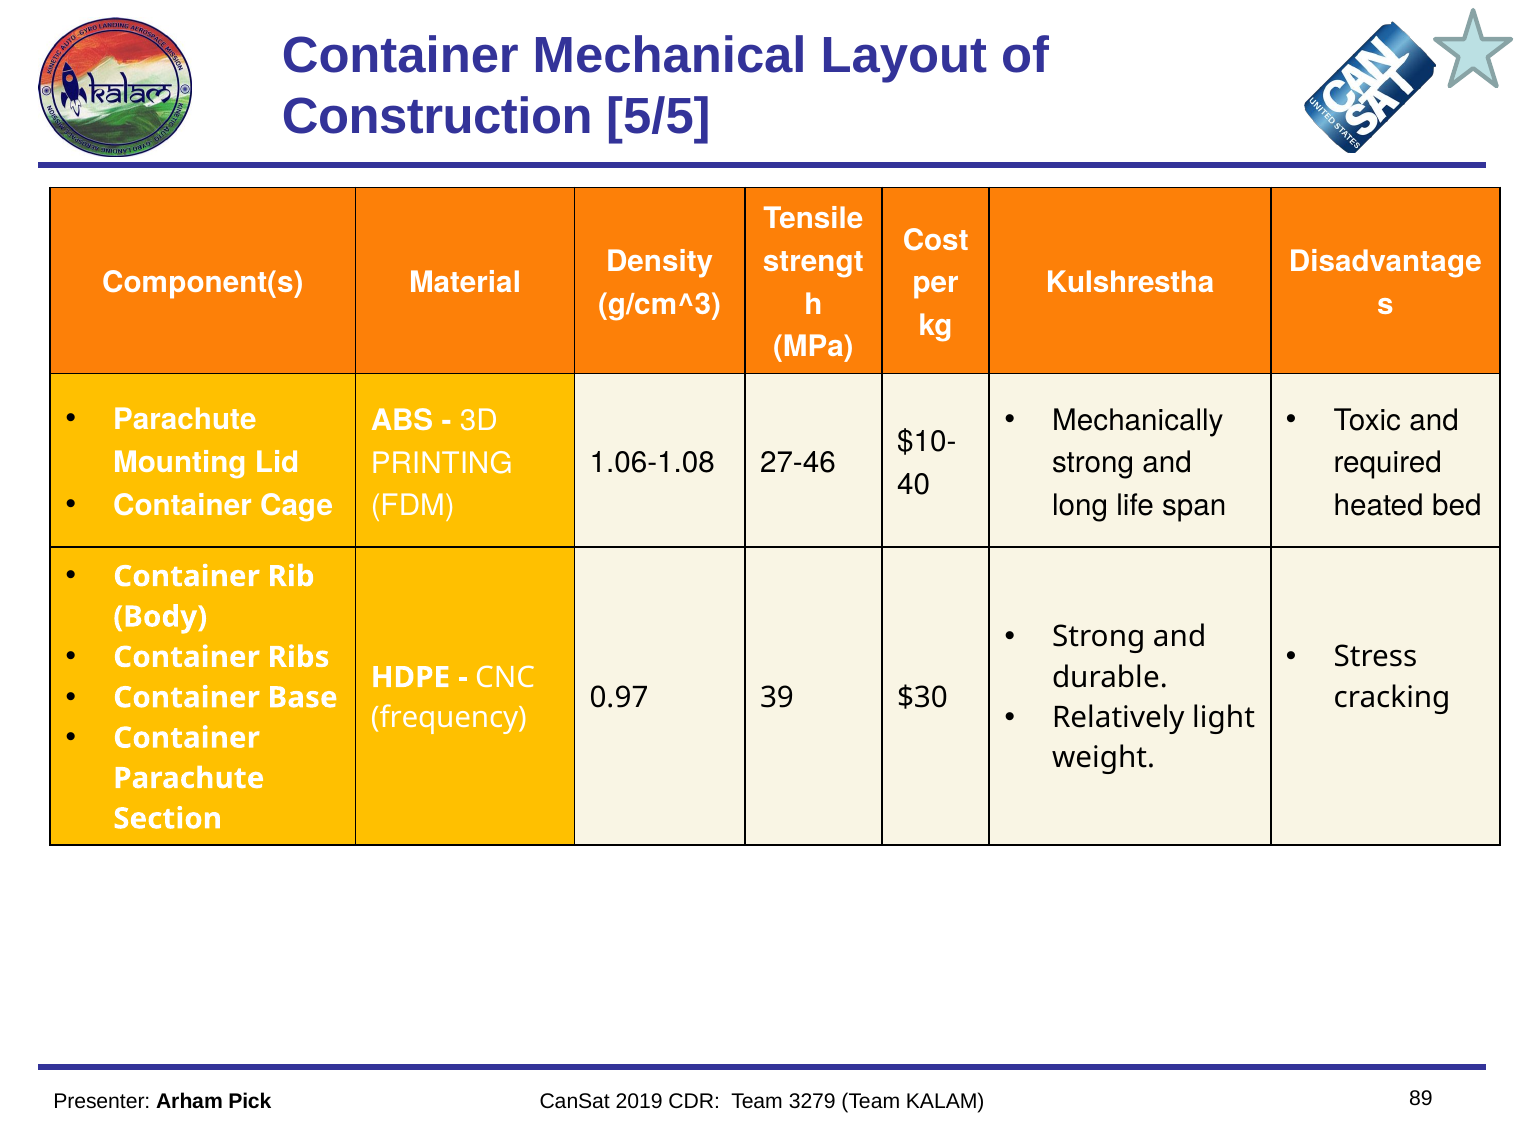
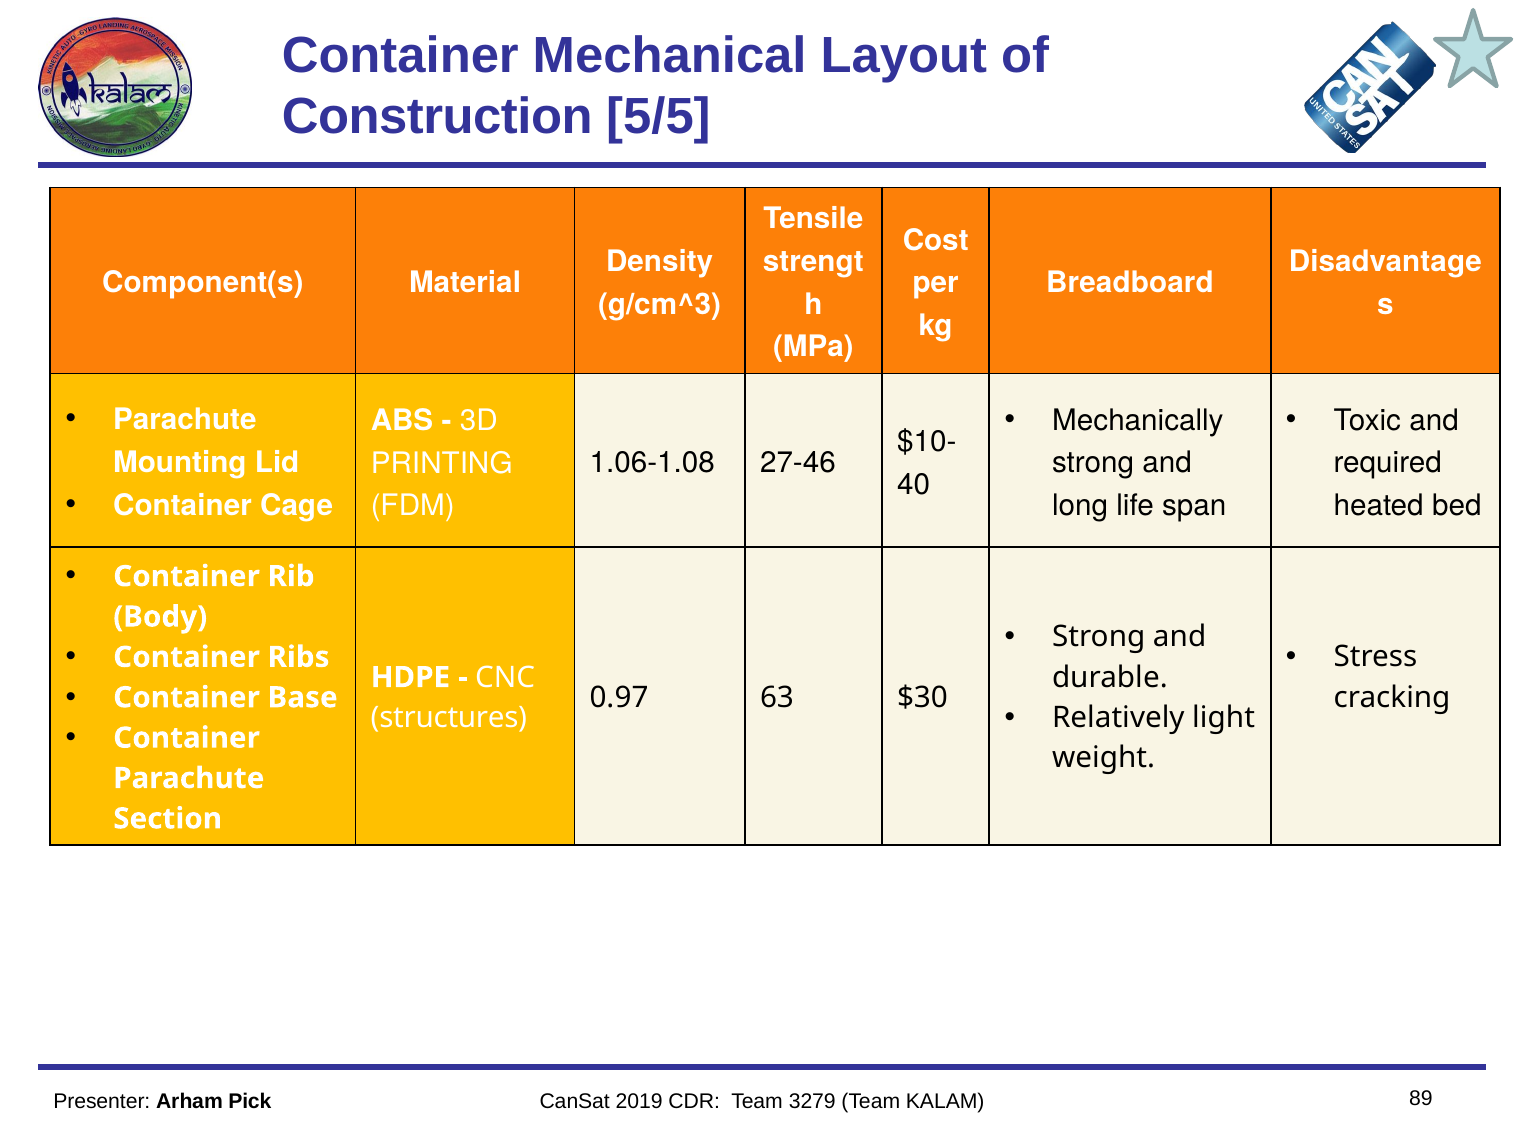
Kulshrestha: Kulshrestha -> Breadboard (1130, 283)
39: 39 -> 63 (777, 698)
frequency: frequency -> structures (449, 718)
